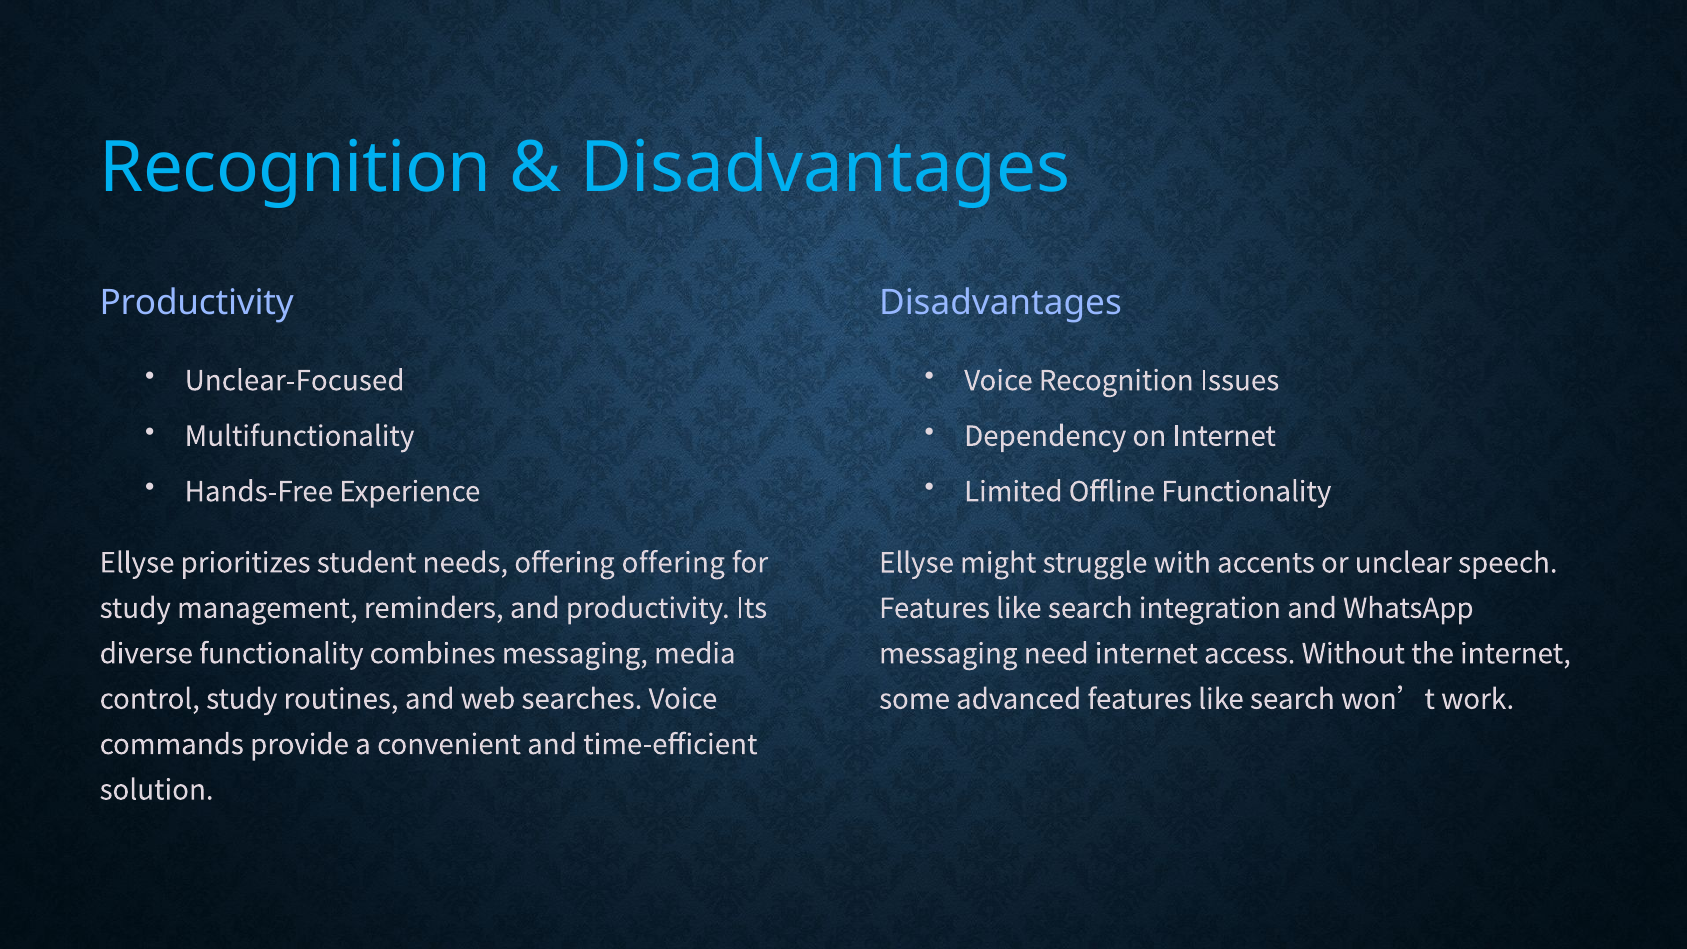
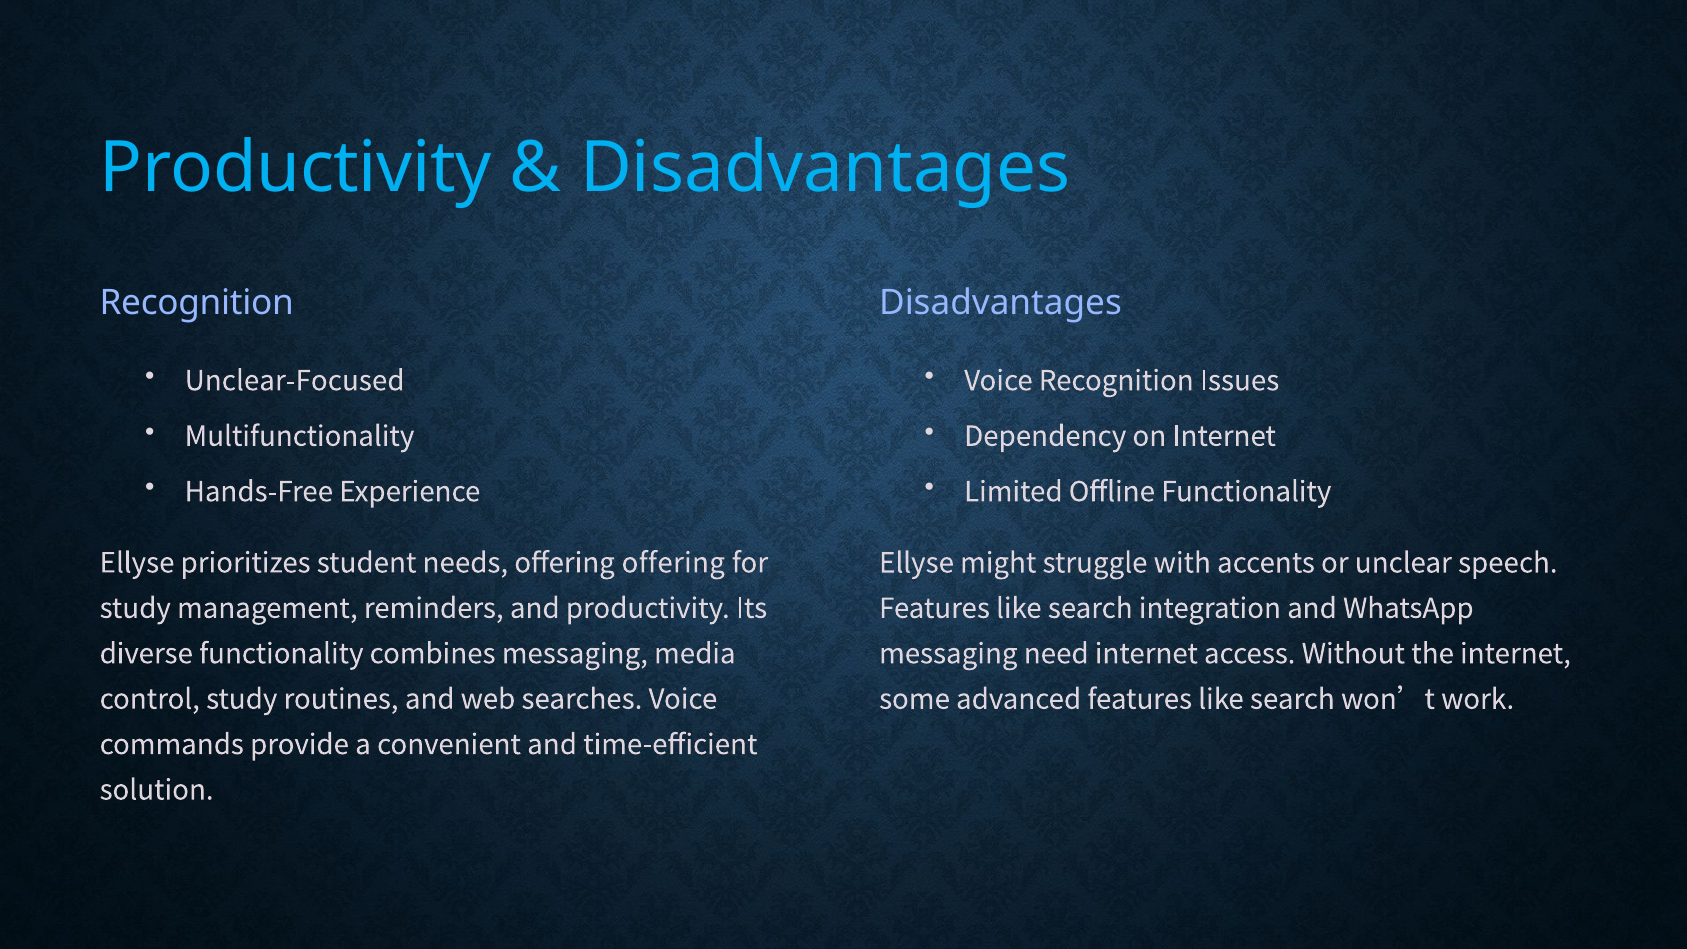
Recognition: Recognition -> Productivity (296, 168)
Productivity: Productivity -> Recognition (197, 303)
